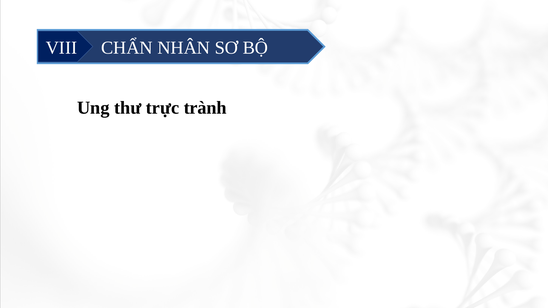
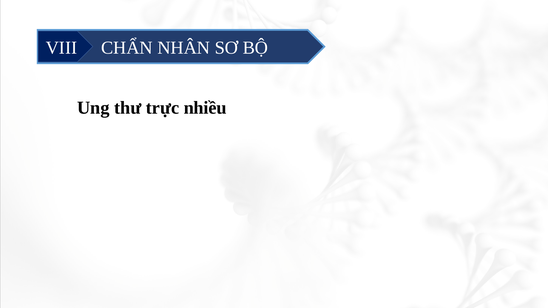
trành: trành -> nhiều (205, 108)
